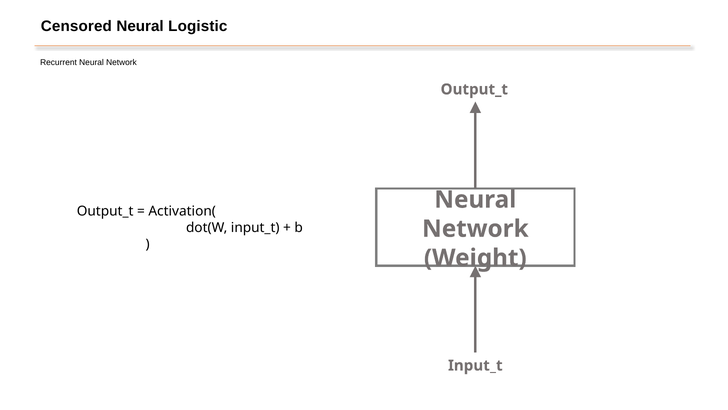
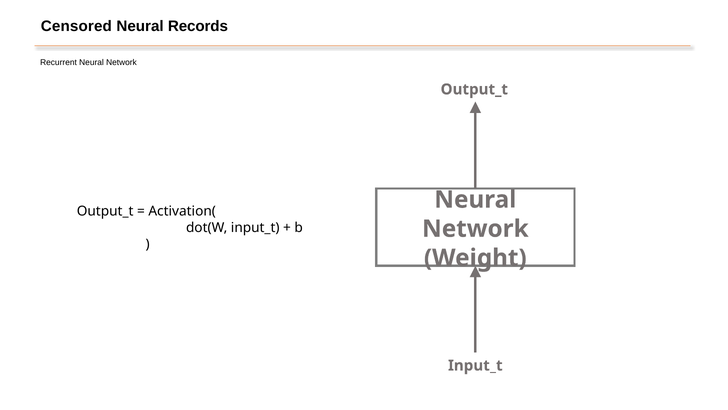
Logistic: Logistic -> Records (198, 26)
